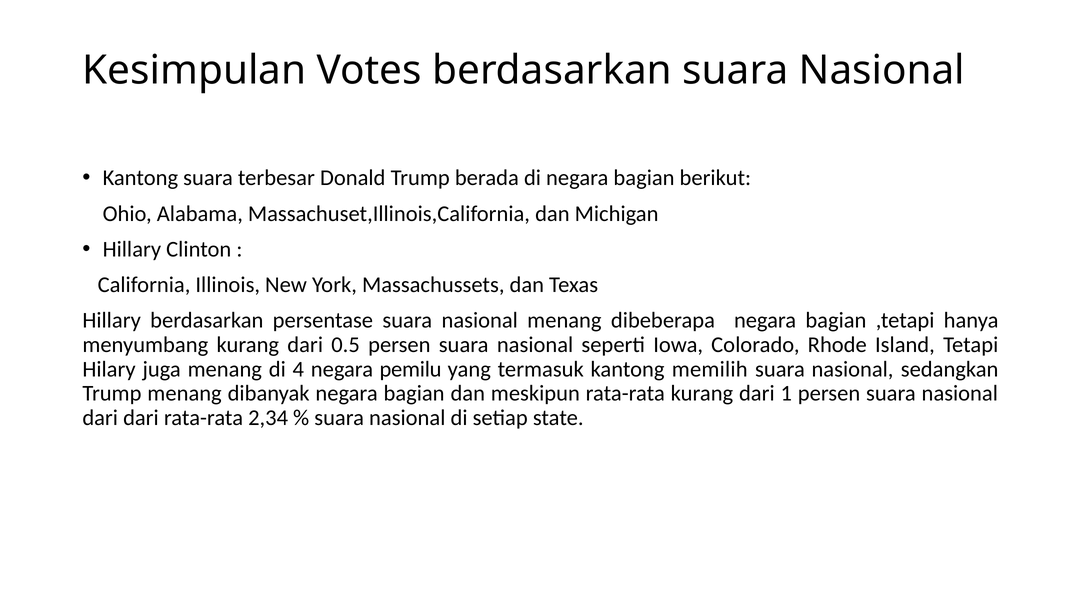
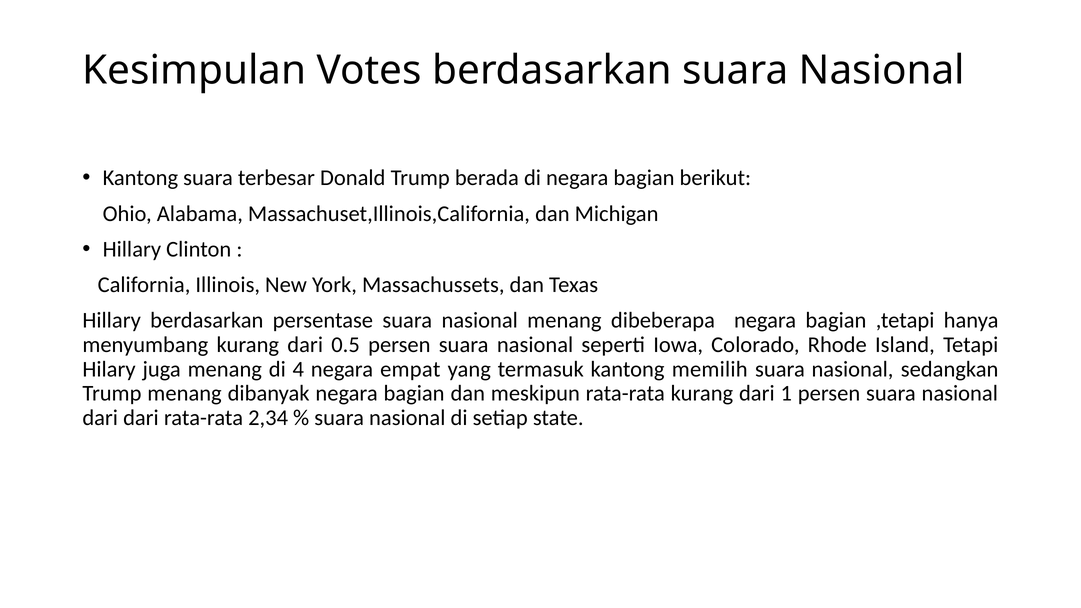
pemilu: pemilu -> empat (410, 369)
